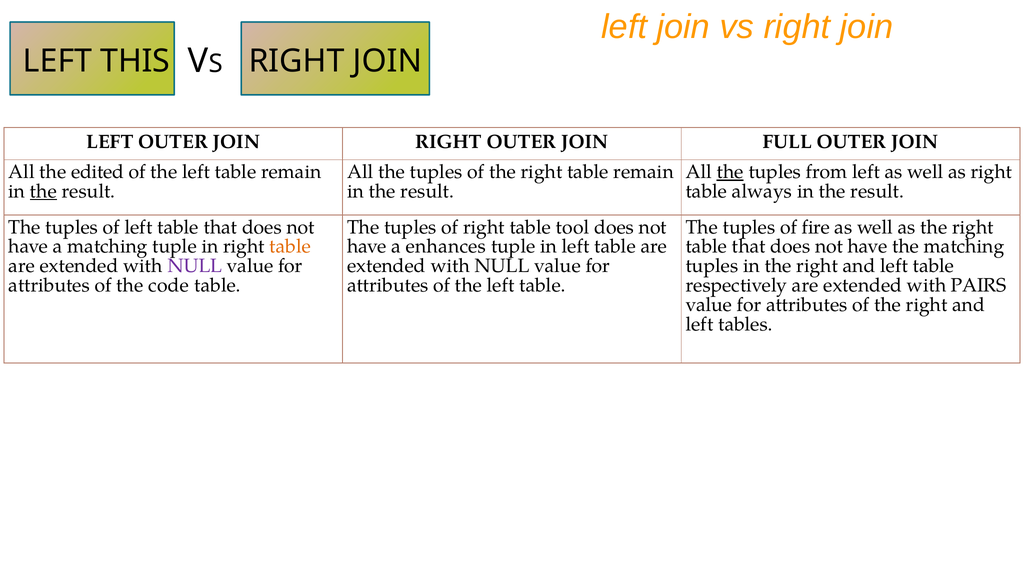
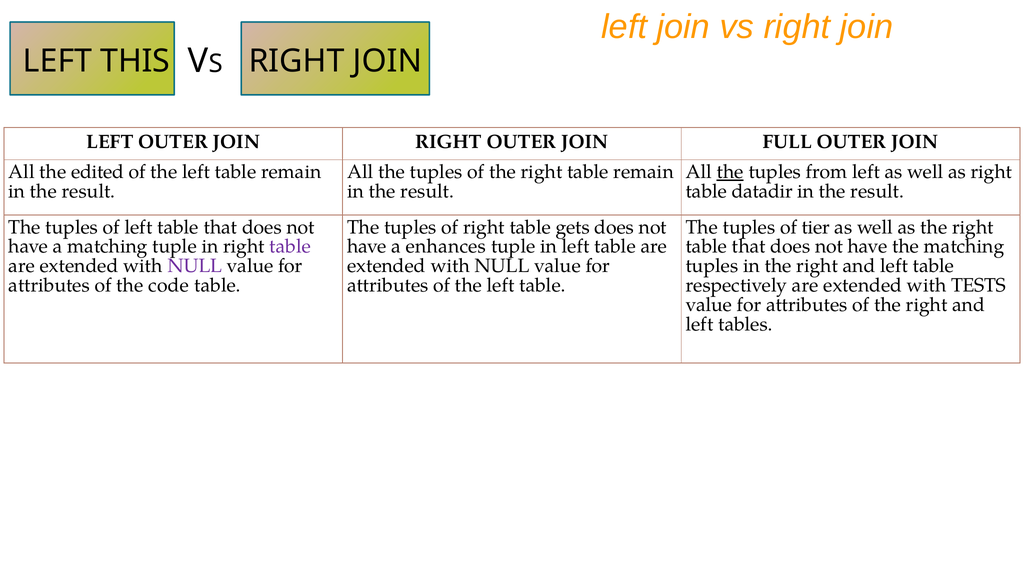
the underline: present -> none (43, 191)
always: always -> datadir (762, 191)
tool: tool -> gets (573, 227)
fire: fire -> tier (816, 227)
table colour: orange -> purple (290, 247)
PAIRS: PAIRS -> TESTS (979, 286)
